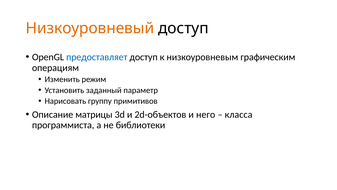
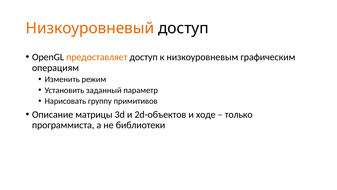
предоставляет colour: blue -> orange (97, 57)
него: него -> ходе (206, 114)
класса: класса -> только (239, 114)
